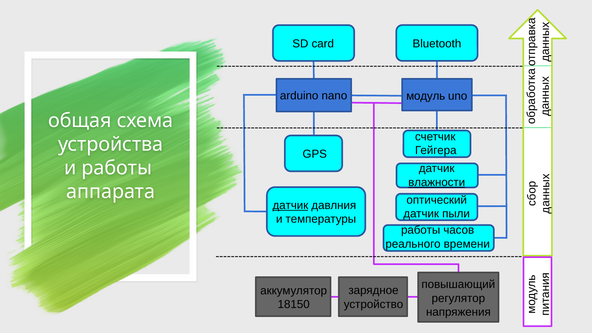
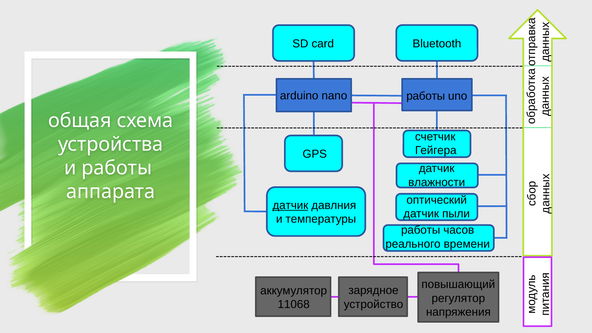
модуль: модуль -> работы (426, 96)
влажности underline: present -> none (437, 182)
18150: 18150 -> 11068 (294, 304)
